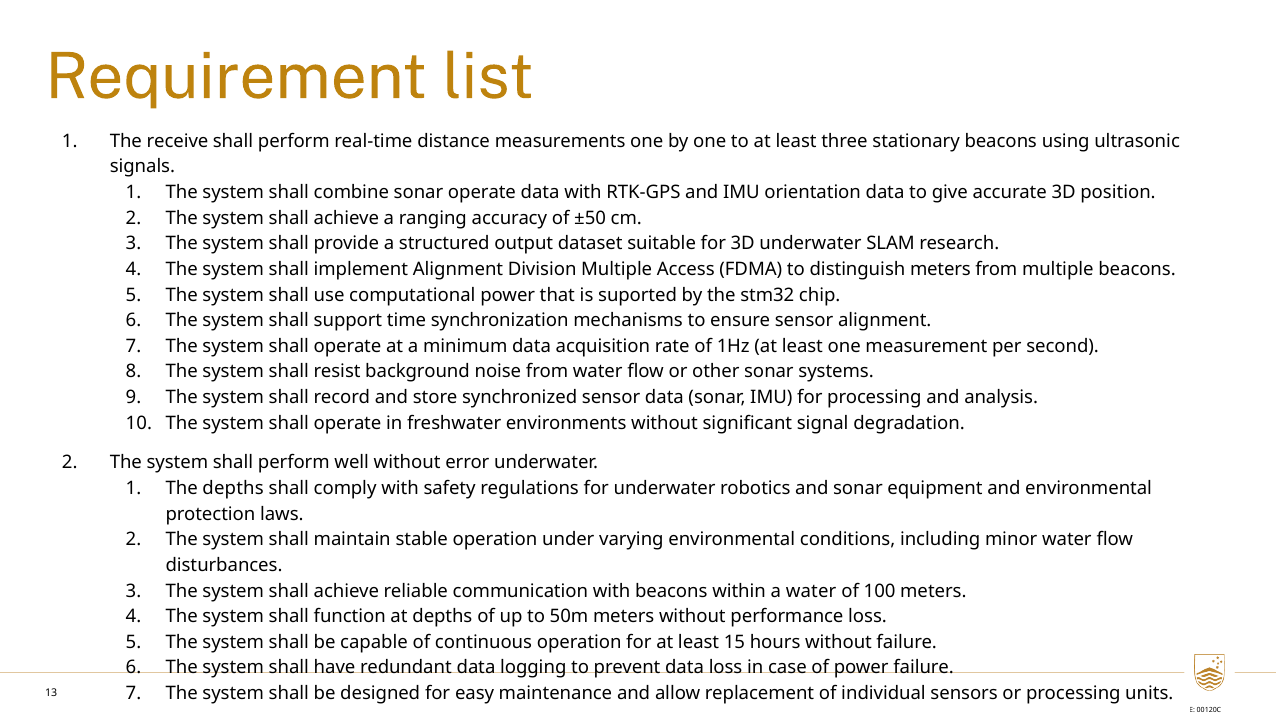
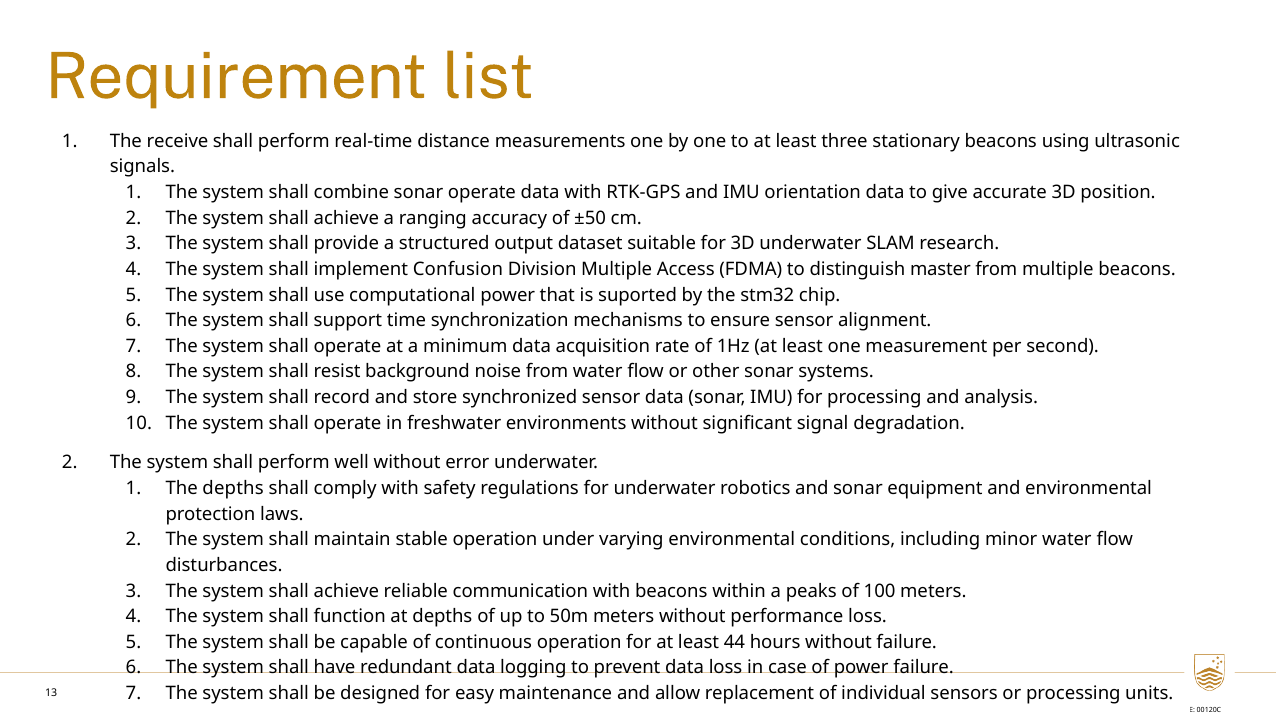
implement Alignment: Alignment -> Confusion (458, 269)
distinguish meters: meters -> master (940, 269)
a water: water -> peaks (811, 591)
15: 15 -> 44 (734, 642)
